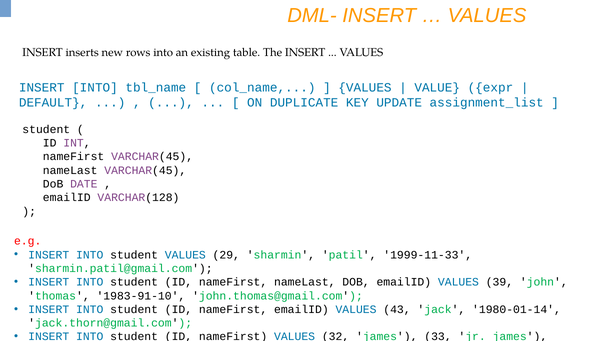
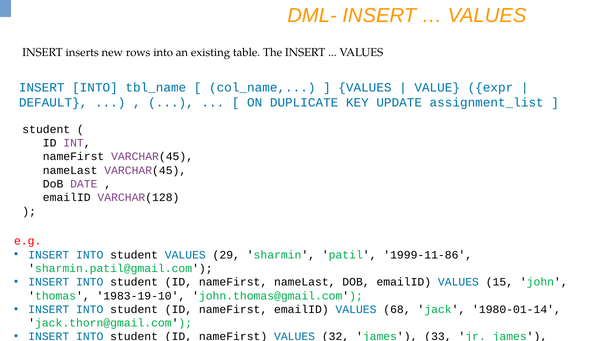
1999-11-33: 1999-11-33 -> 1999-11-86 (428, 255)
39: 39 -> 15 (499, 282)
1983-91-10: 1983-91-10 -> 1983-19-10 (141, 296)
43: 43 -> 68 (397, 310)
